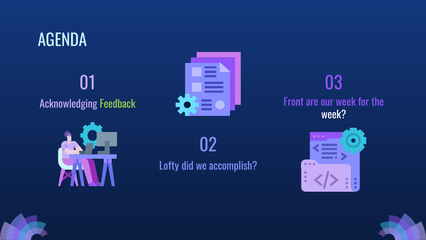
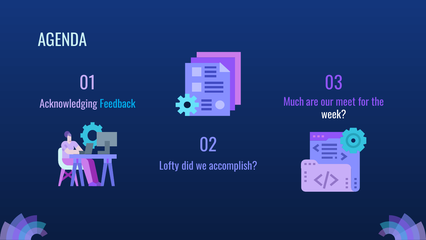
Front: Front -> Much (294, 102)
our week: week -> meet (346, 102)
Feedback colour: light green -> light blue (118, 104)
